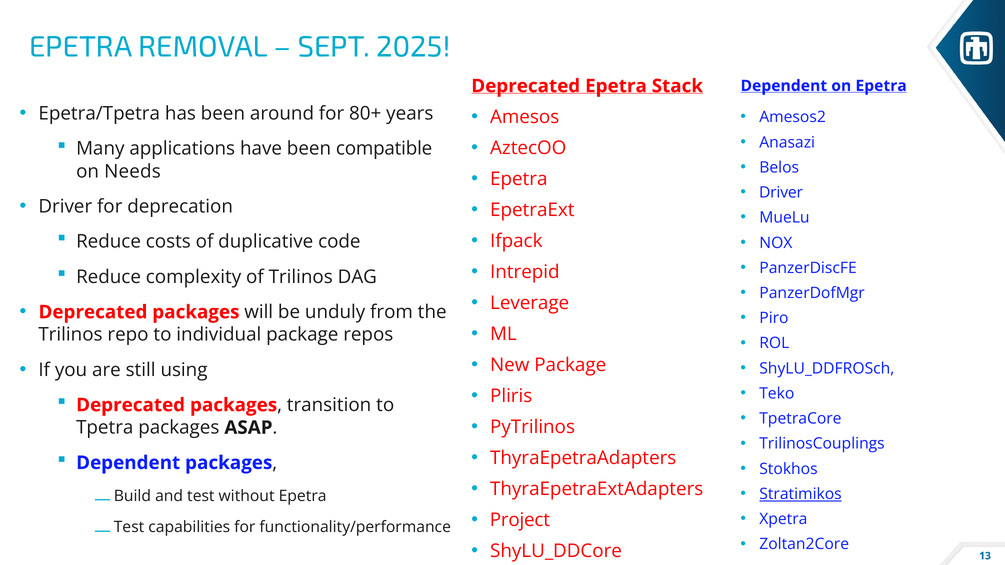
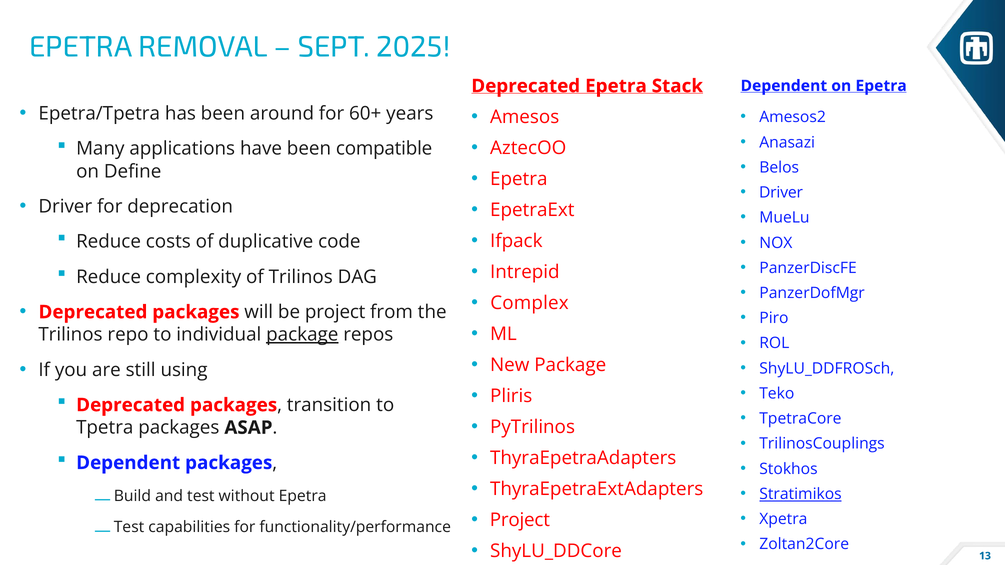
80+: 80+ -> 60+ (365, 114)
Needs: Needs -> Define (133, 171)
Leverage: Leverage -> Complex (530, 303)
be unduly: unduly -> project (335, 312)
package underline: none -> present (302, 335)
